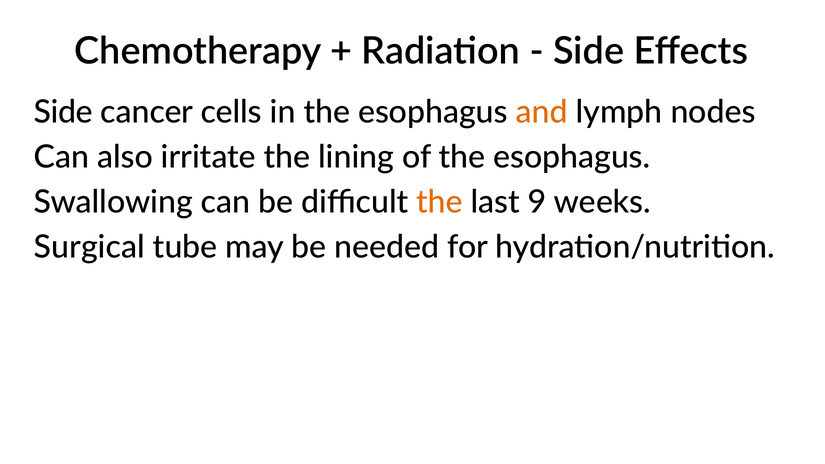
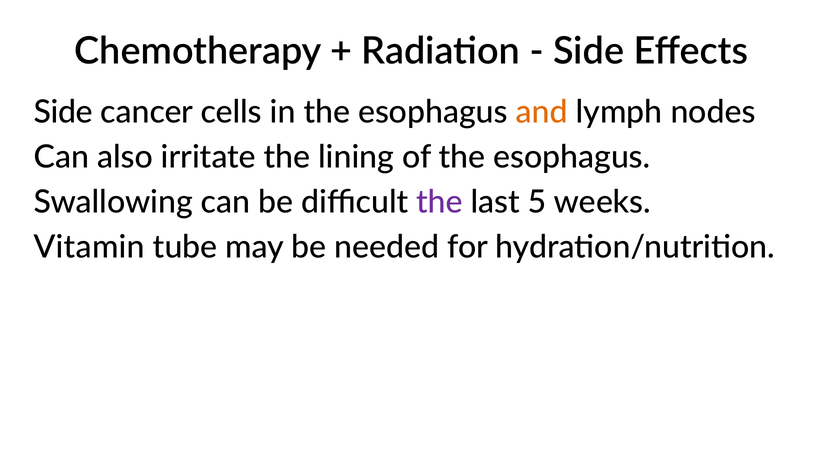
the colour: orange -> purple (439, 202)
9: 9 -> 5 (537, 202)
Surgical: Surgical -> Vitamin (89, 247)
